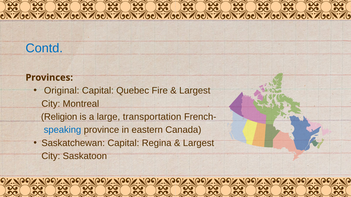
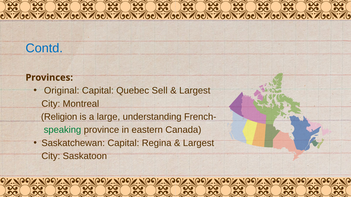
Fire: Fire -> Sell (160, 91)
transportation: transportation -> understanding (152, 117)
speaking colour: blue -> green (62, 130)
